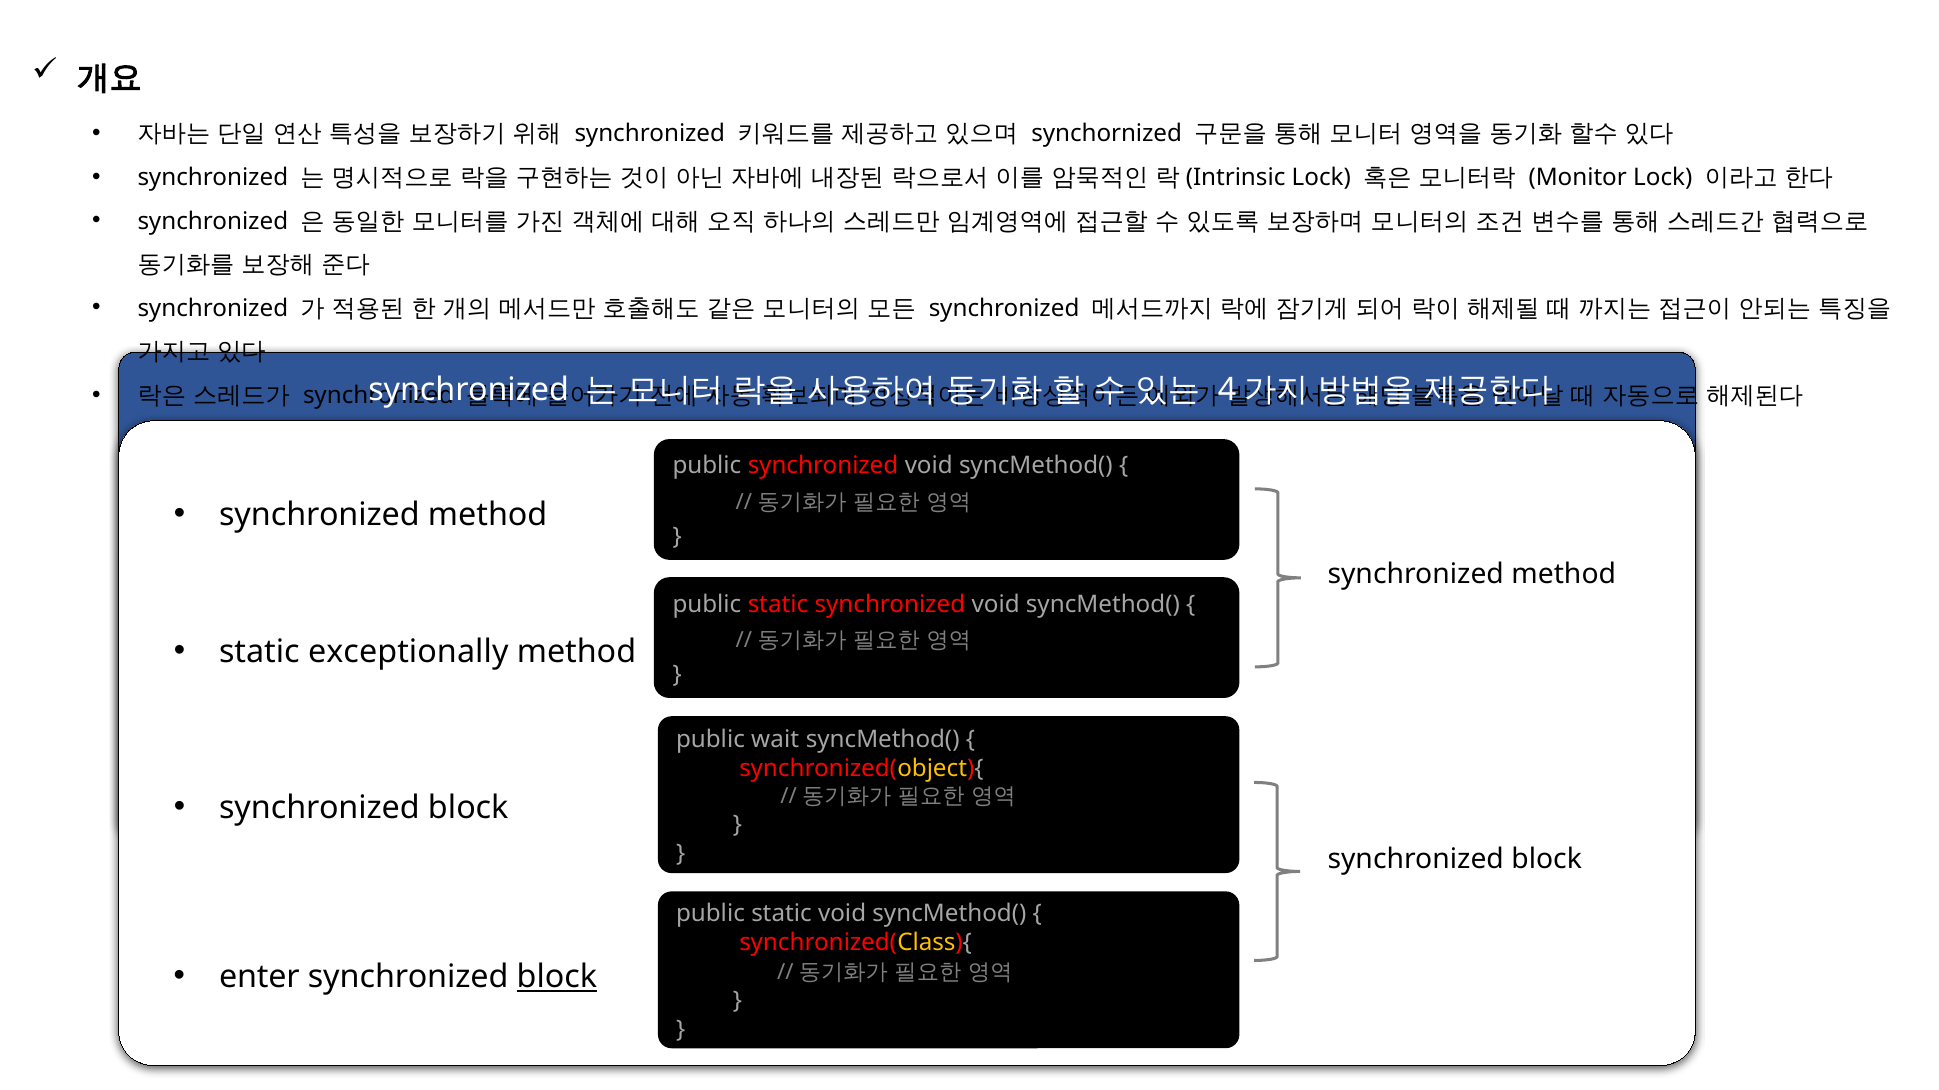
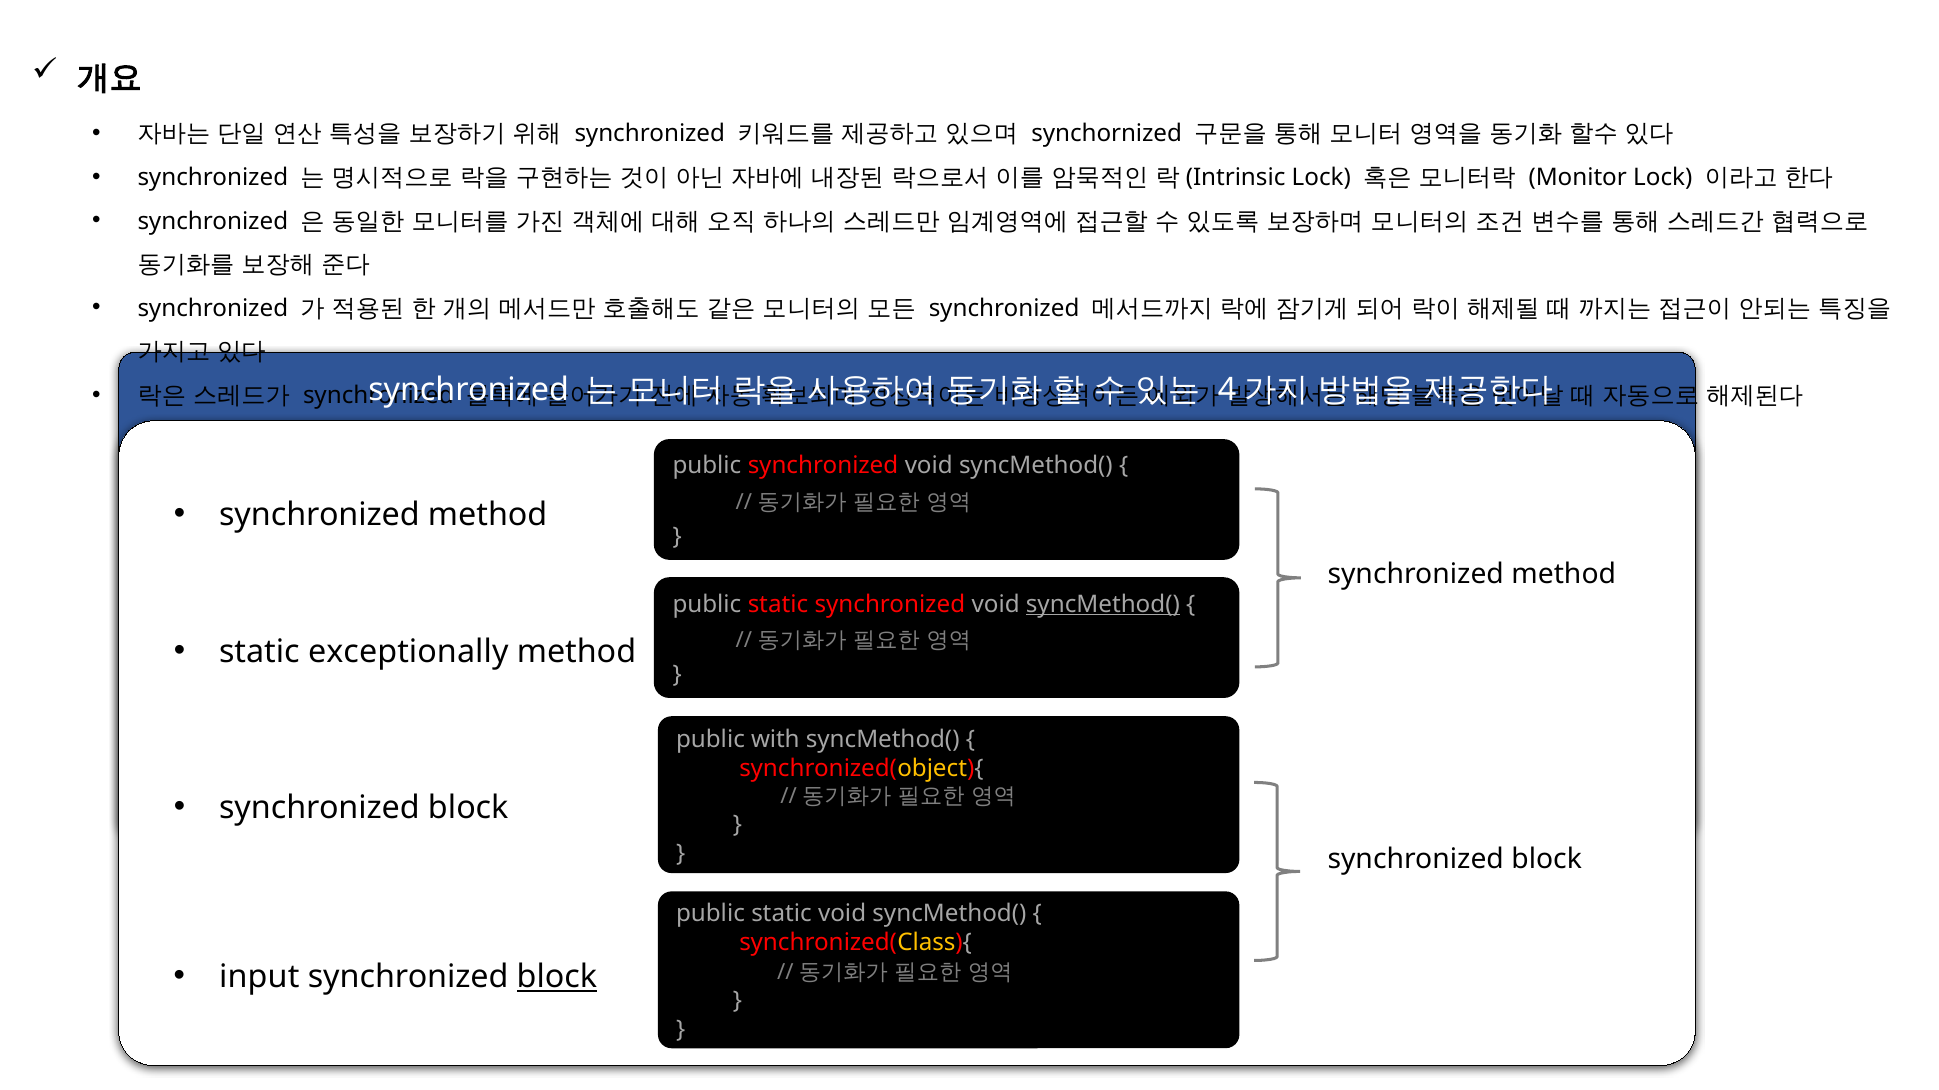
syncMethod( underline: none -> present (1103, 605)
wait: wait -> with (775, 740)
enter: enter -> input (259, 977)
